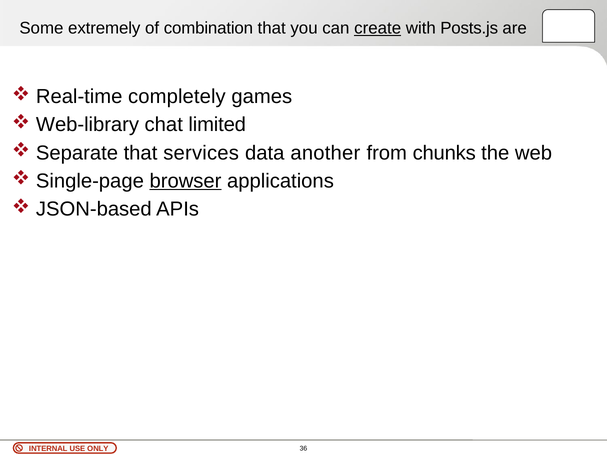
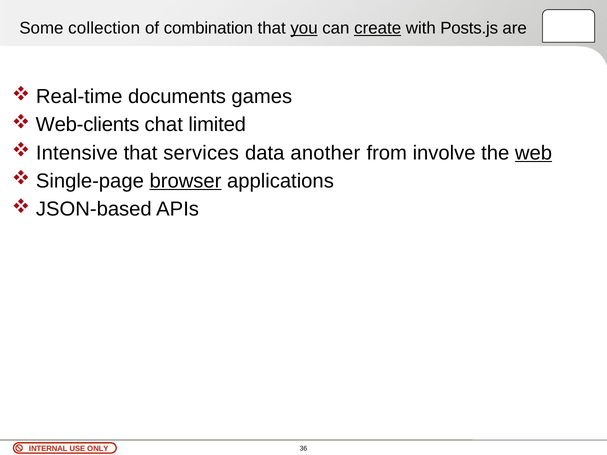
extremely: extremely -> collection (104, 28)
you underline: none -> present (304, 28)
completely: completely -> documents (177, 97)
Web-library: Web-library -> Web-clients (88, 125)
Separate: Separate -> Intensive (77, 153)
chunks: chunks -> involve (444, 153)
web underline: none -> present (533, 153)
